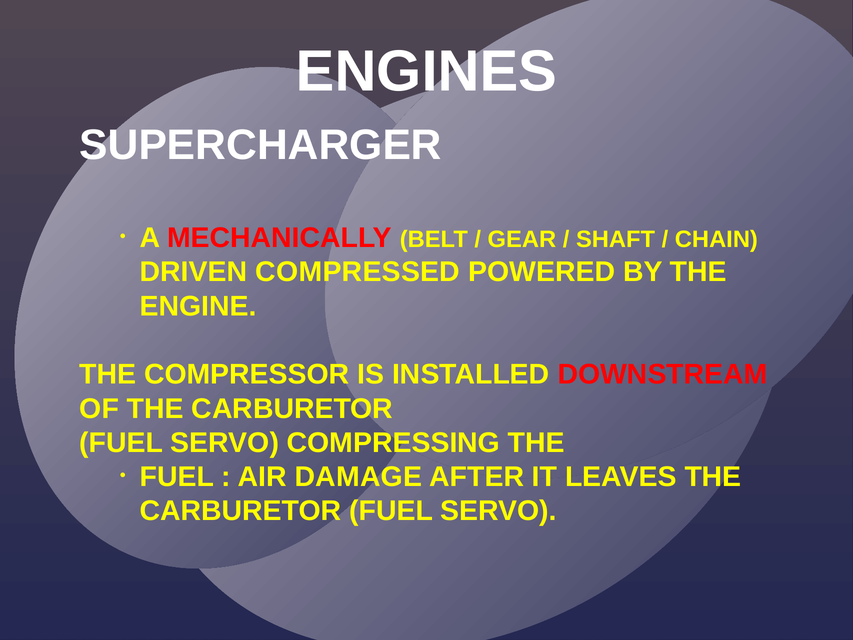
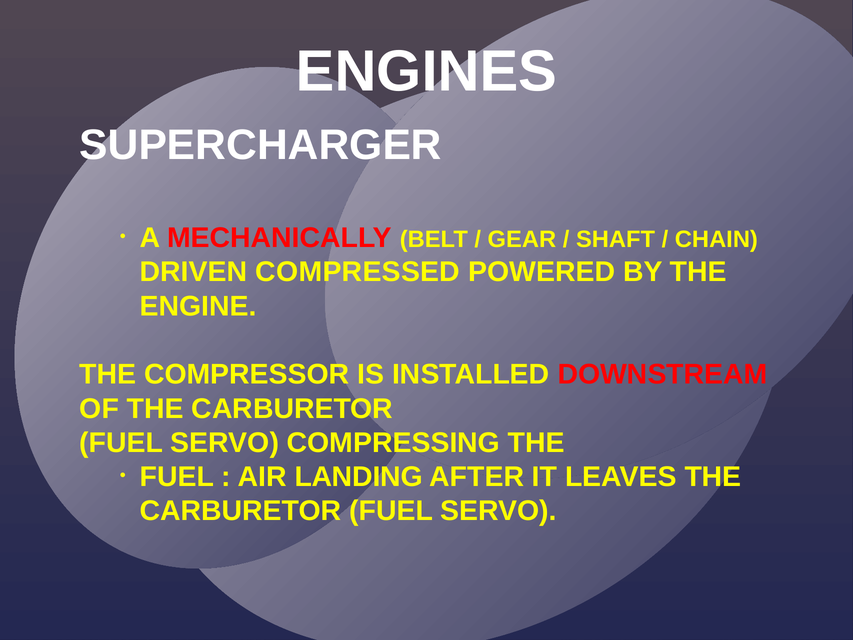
DAMAGE: DAMAGE -> LANDING (359, 477)
